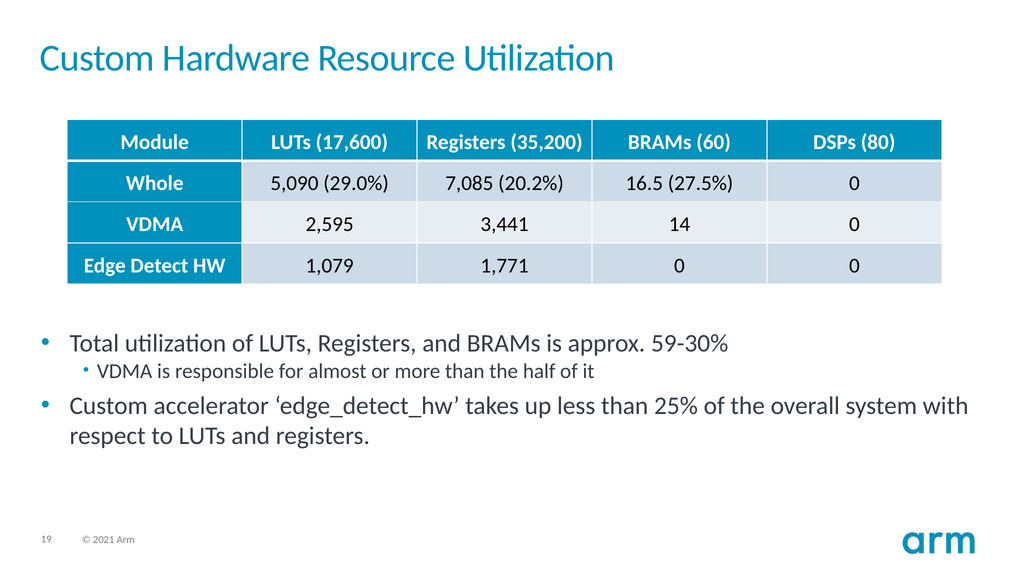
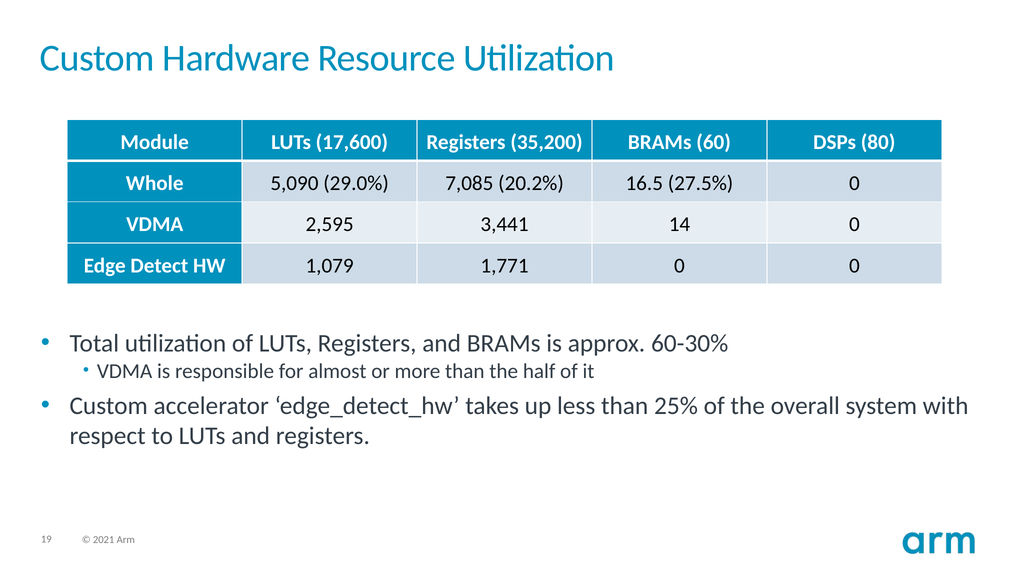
59-30%: 59-30% -> 60-30% (690, 343)
